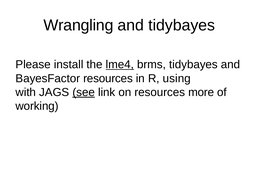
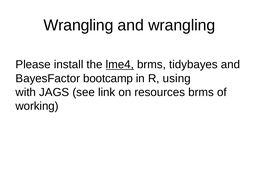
and tidybayes: tidybayes -> wrangling (182, 25)
BayesFactor resources: resources -> bootcamp (108, 78)
see underline: present -> none (84, 92)
resources more: more -> brms (201, 92)
